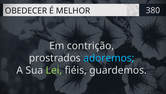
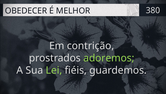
adoremos colour: light blue -> light green (109, 58)
